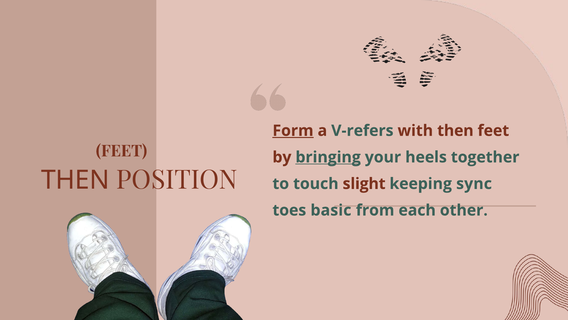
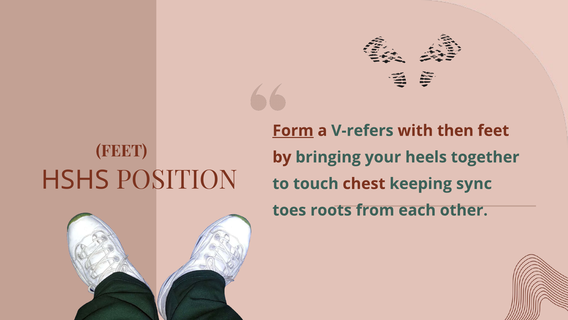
bringing underline: present -> none (328, 157)
THEN: THEN -> HSHS (75, 180)
slight: slight -> chest (364, 183)
basic: basic -> roots (331, 210)
